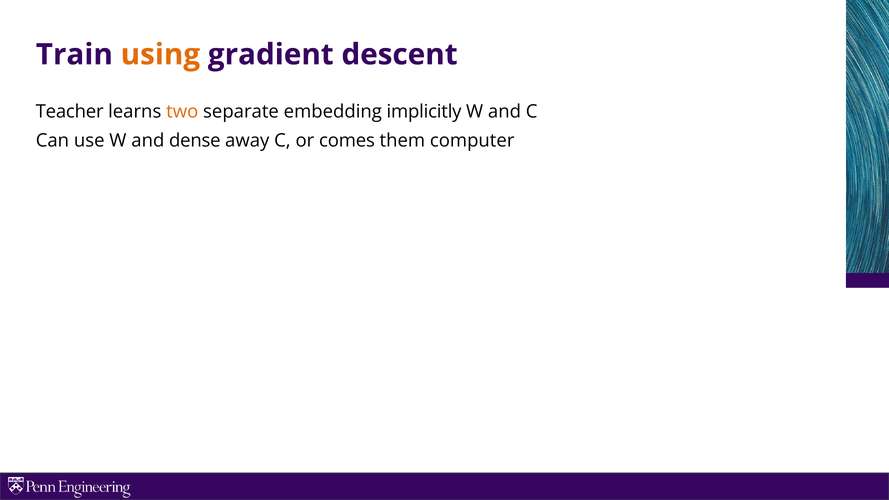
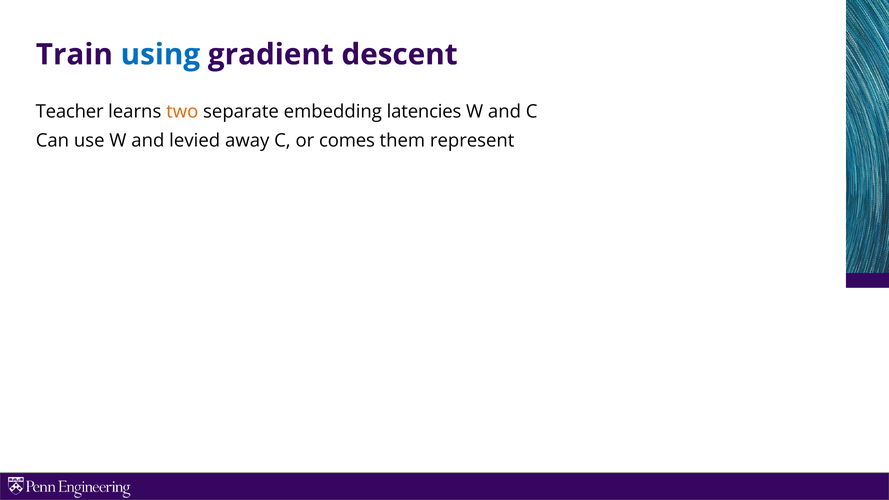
using colour: orange -> blue (160, 55)
implicitly: implicitly -> latencies (424, 112)
dense: dense -> levied (195, 141)
computer: computer -> represent (472, 141)
